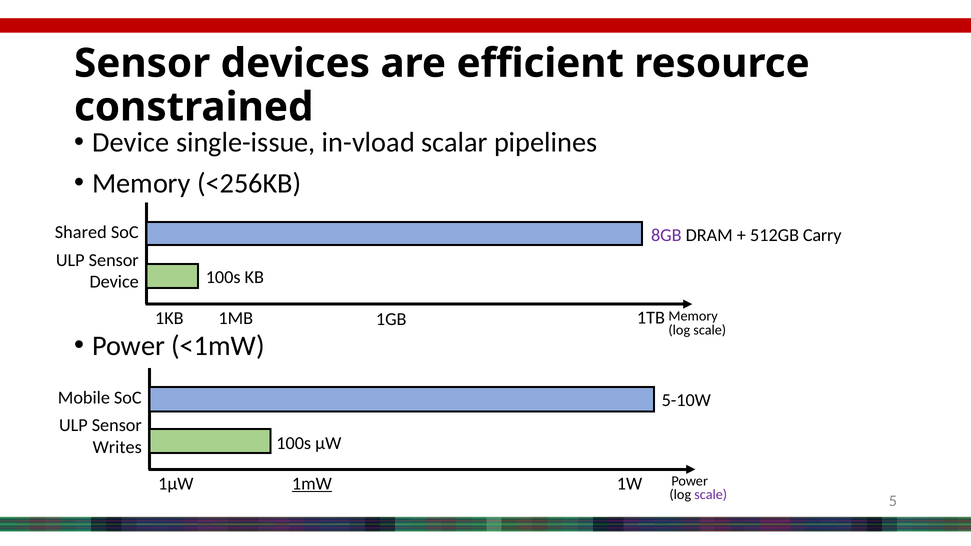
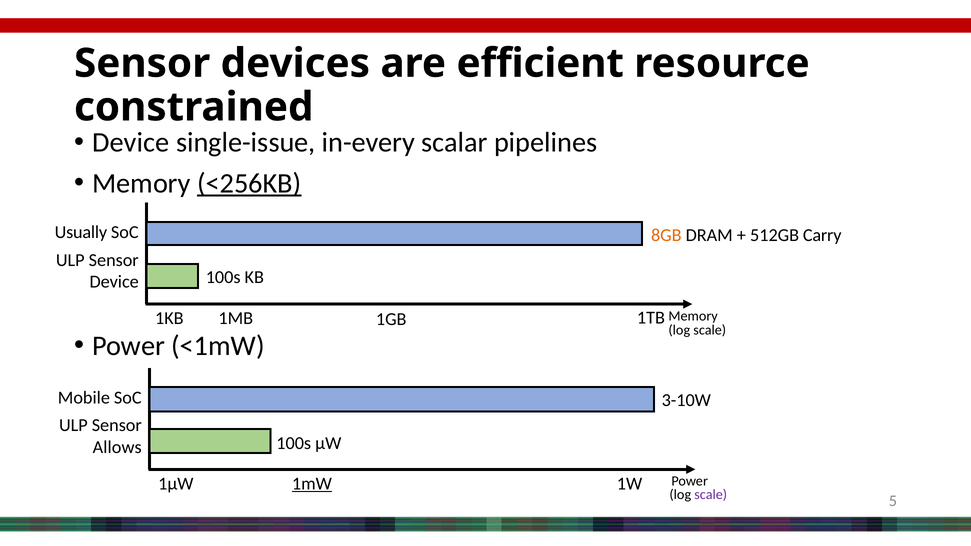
in-vload: in-vload -> in-every (368, 143)
<256KB underline: none -> present (249, 183)
Shared: Shared -> Usually (81, 233)
8GB colour: purple -> orange (666, 235)
5-10W: 5-10W -> 3-10W (686, 400)
Writes: Writes -> Allows (117, 447)
